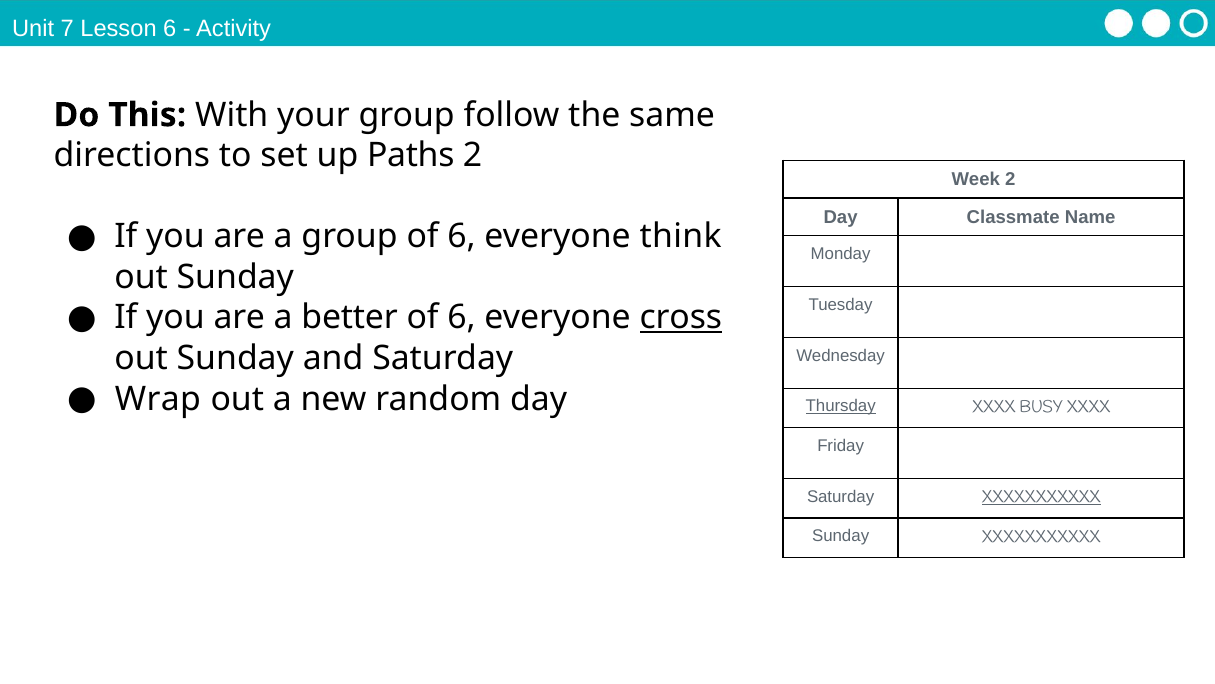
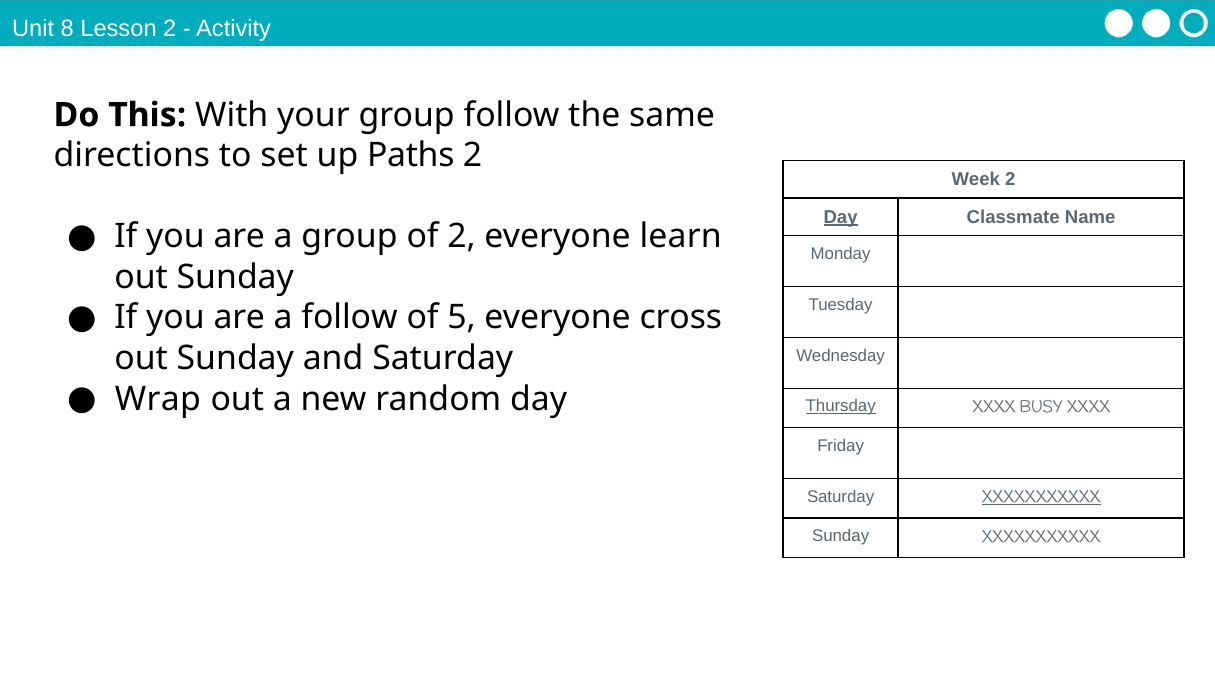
7: 7 -> 8 (67, 29)
Lesson 6: 6 -> 2 (170, 29)
Day underline: none -> present (841, 217)
group of 6: 6 -> 2 (461, 237)
think: think -> learn (681, 237)
a better: better -> follow (350, 318)
6: 6 -> 5 (461, 318)
cross underline: present -> none (681, 318)
